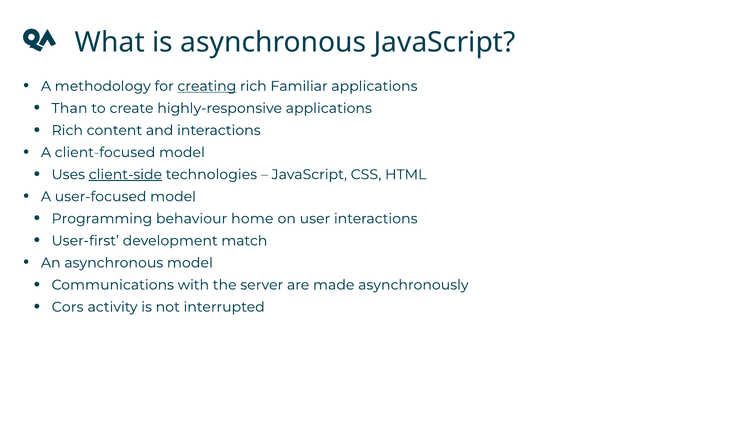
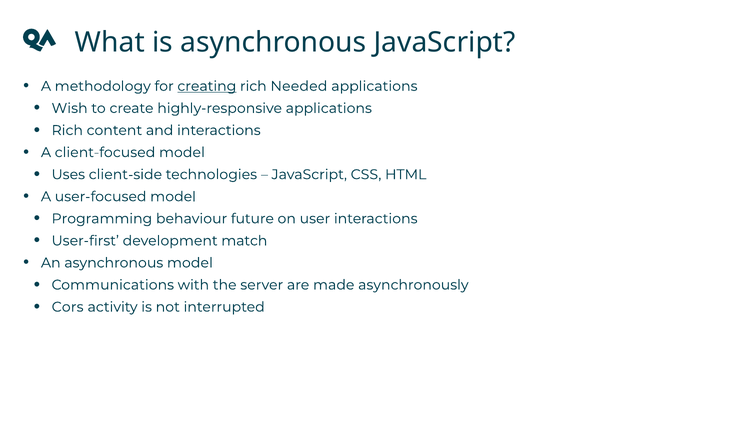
Familiar: Familiar -> Needed (299, 86)
Than: Than -> Wish (70, 108)
client-side underline: present -> none (125, 175)
home: home -> future (252, 219)
